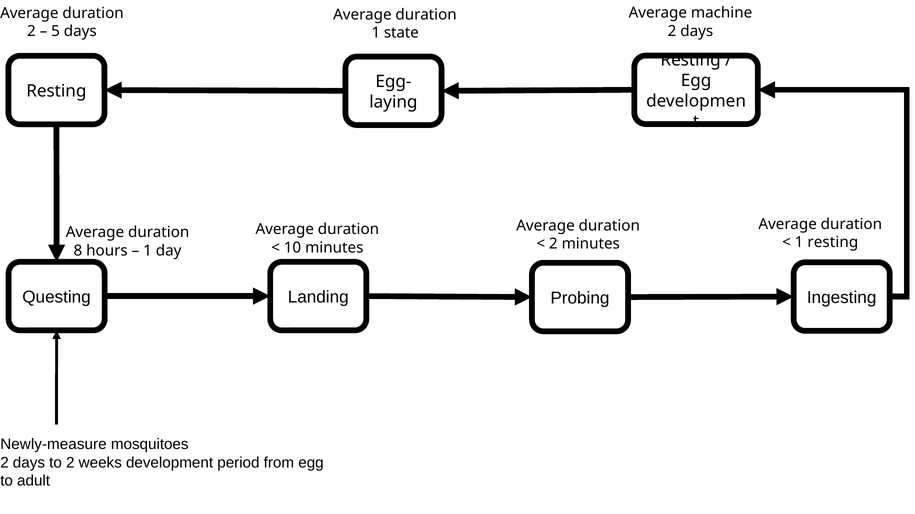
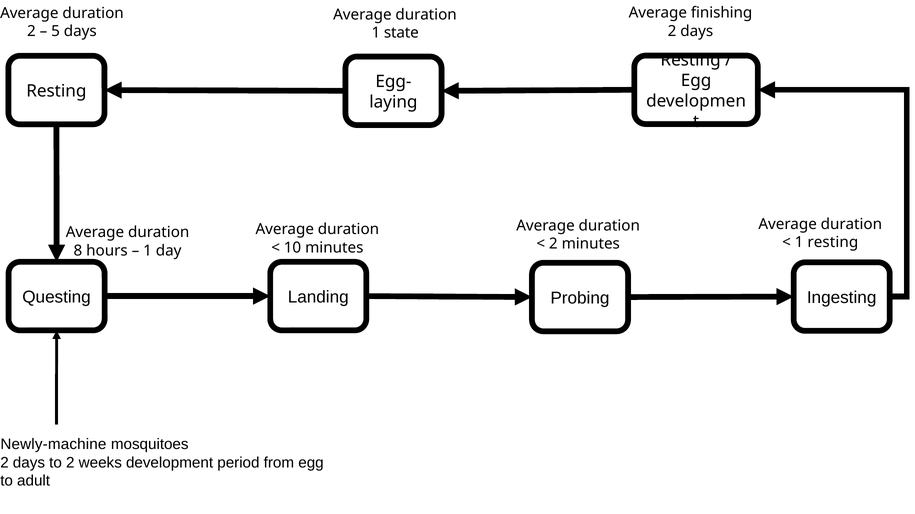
machine: machine -> finishing (722, 13)
Newly-measure: Newly-measure -> Newly-machine (53, 445)
